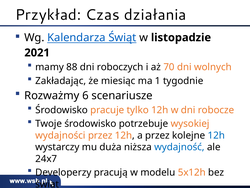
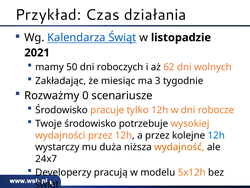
88: 88 -> 50 (72, 67)
70: 70 -> 62 (169, 67)
1: 1 -> 3 (158, 81)
6: 6 -> 0 (85, 95)
wydajność colour: blue -> orange (179, 147)
